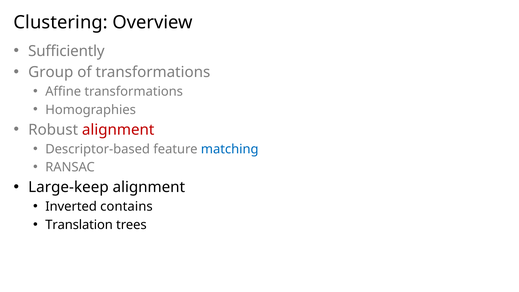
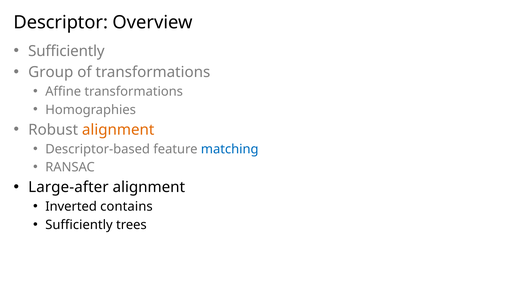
Clustering: Clustering -> Descriptor (61, 22)
alignment colour: red -> orange (118, 130)
Large-keep: Large-keep -> Large-after (68, 187)
Translation: Translation -> Sufficiently (79, 225)
